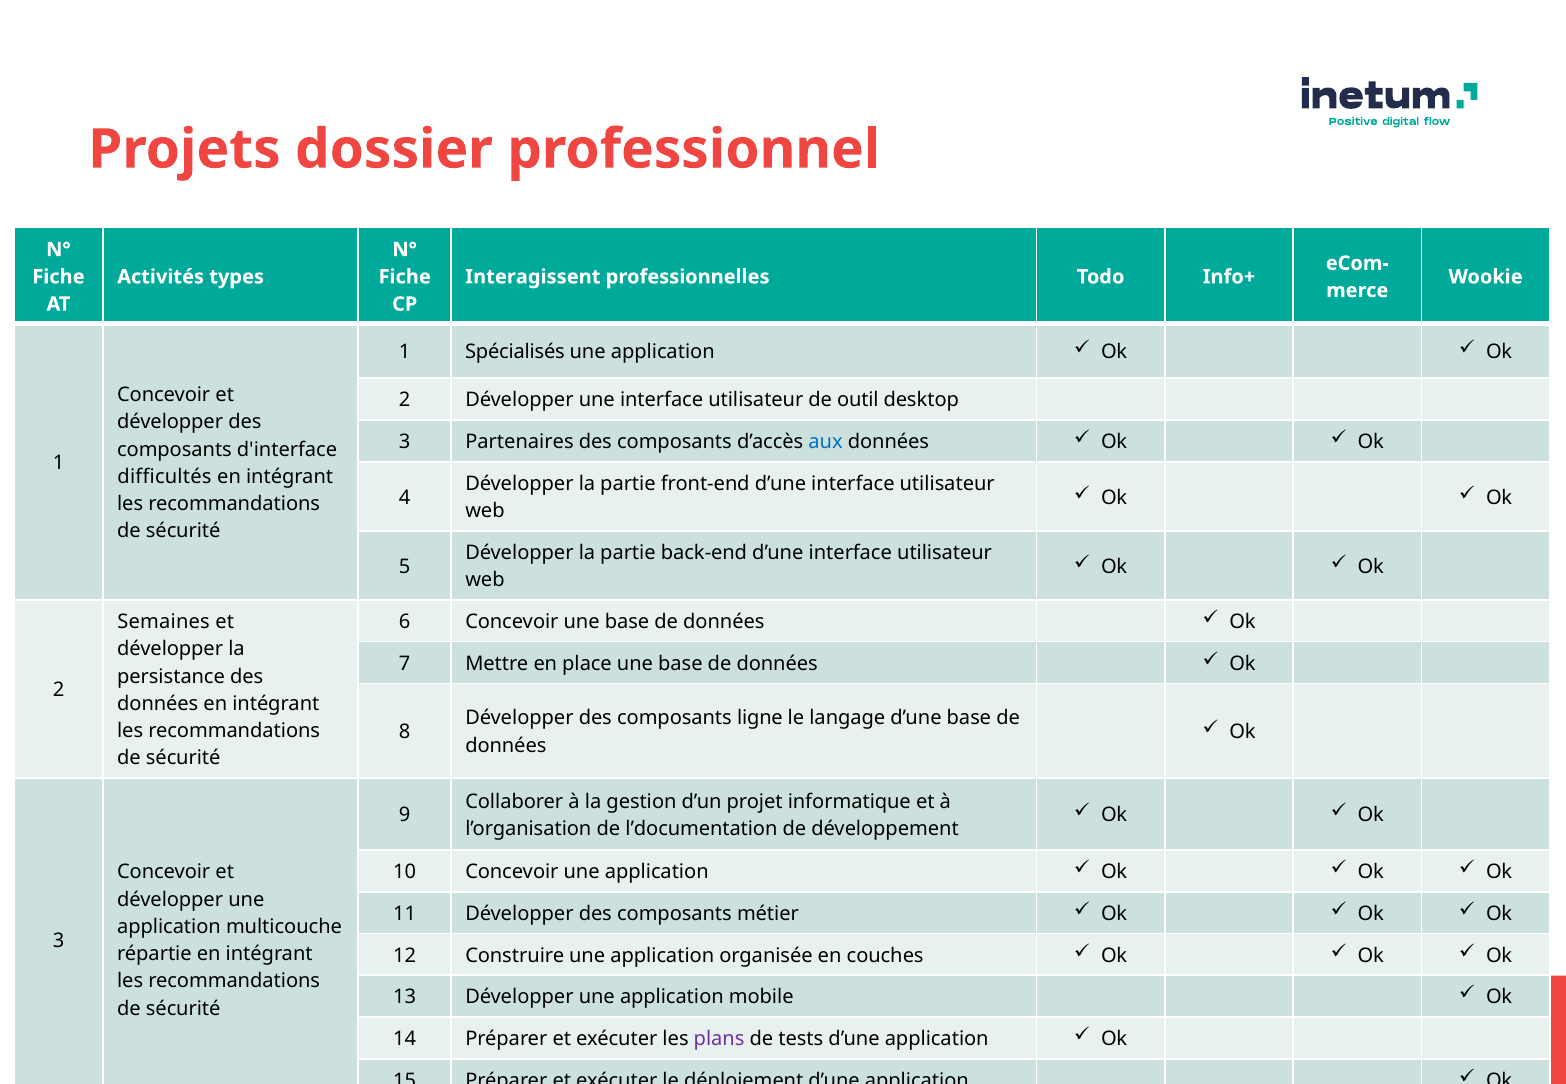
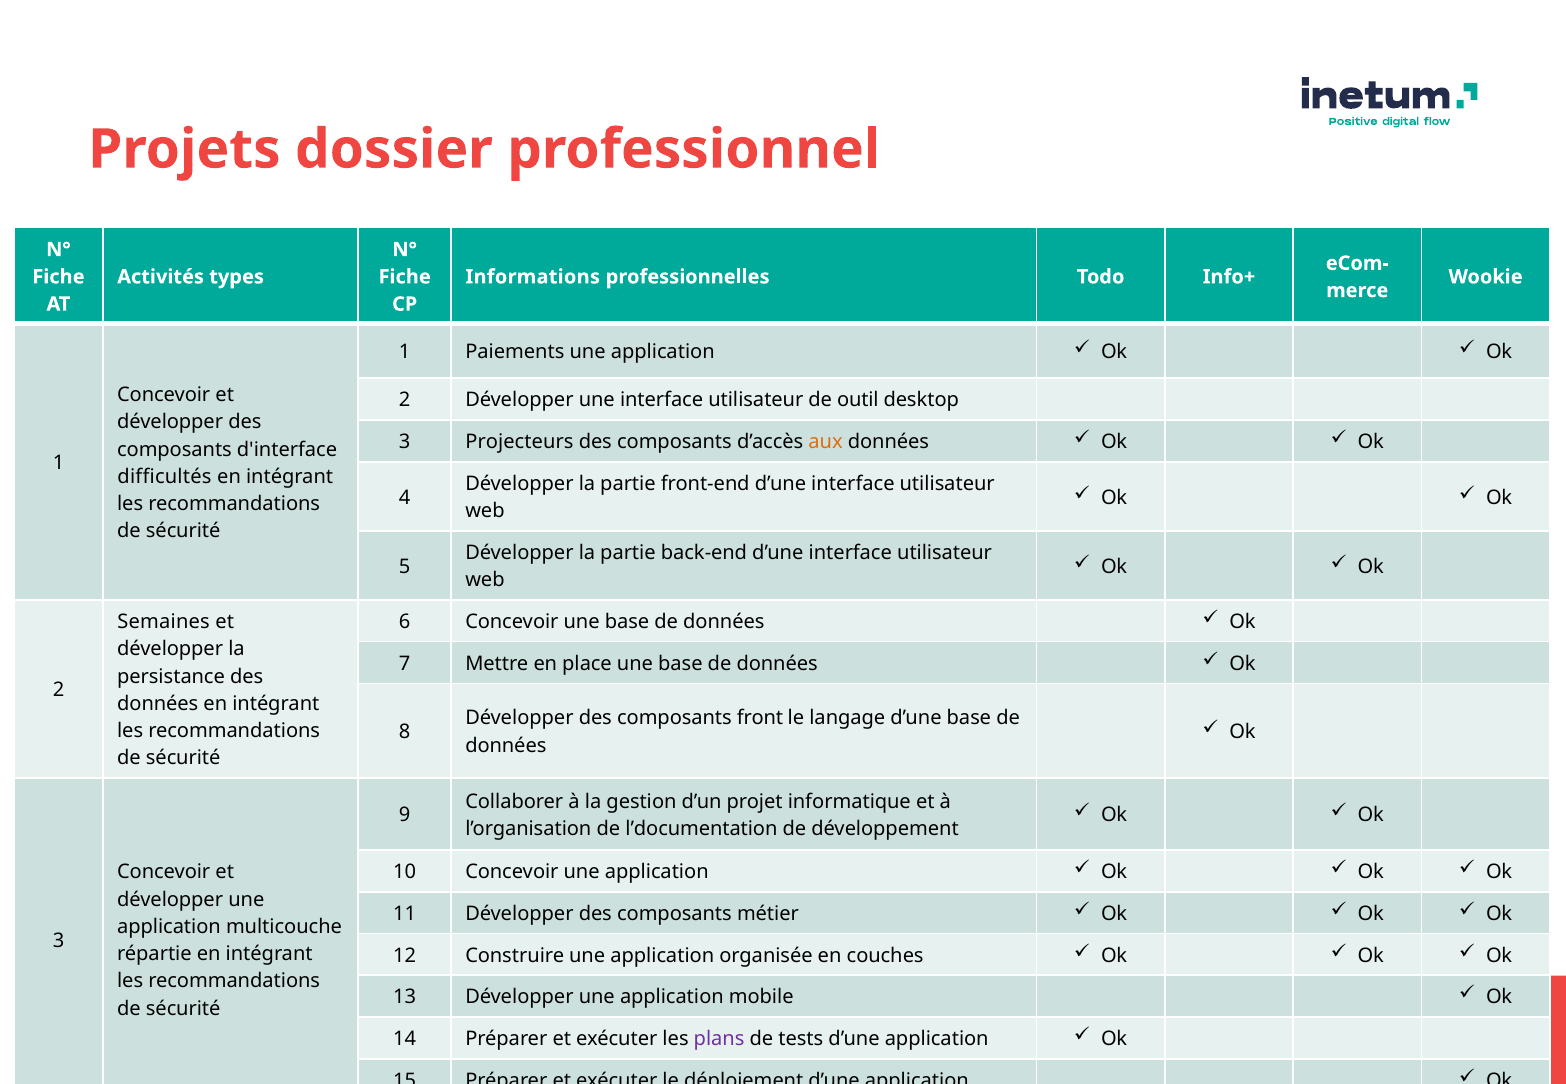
Interagissent: Interagissent -> Informations (533, 277)
Spécialisés: Spécialisés -> Paiements (515, 352)
Partenaires: Partenaires -> Projecteurs (519, 442)
aux colour: blue -> orange (826, 442)
ligne: ligne -> front (760, 718)
